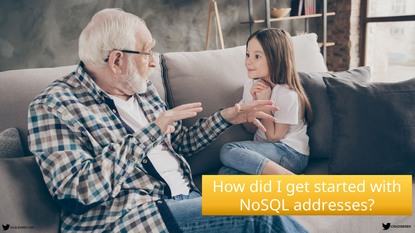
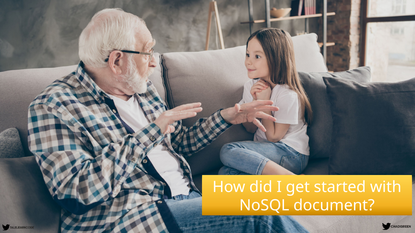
addresses: addresses -> document (334, 206)
